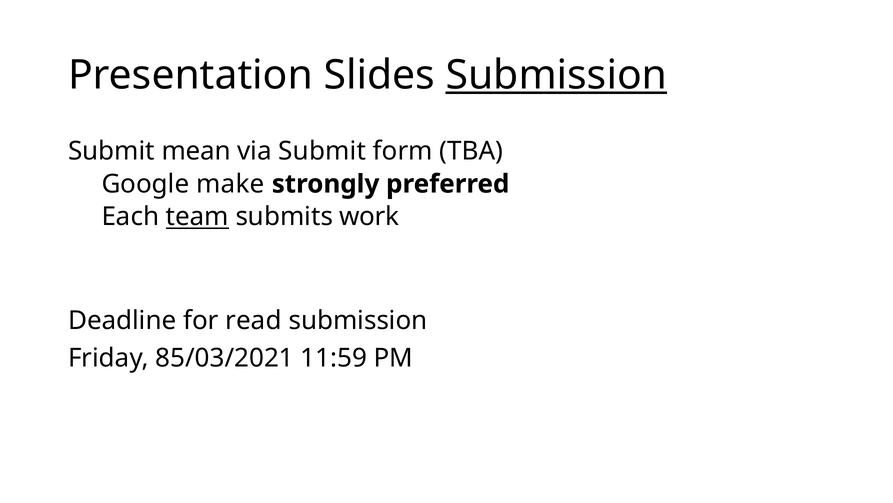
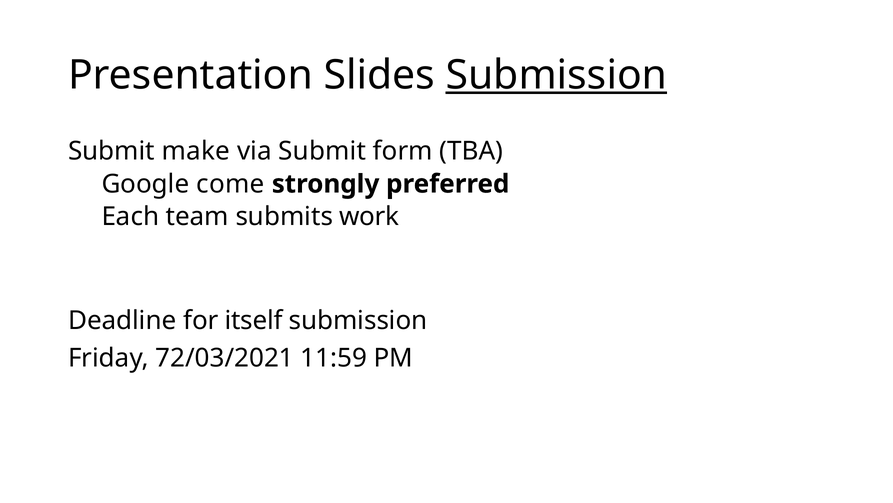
mean: mean -> make (196, 151)
make: make -> come (230, 184)
team underline: present -> none (197, 217)
read: read -> itself (254, 320)
85/03/2021: 85/03/2021 -> 72/03/2021 (225, 358)
